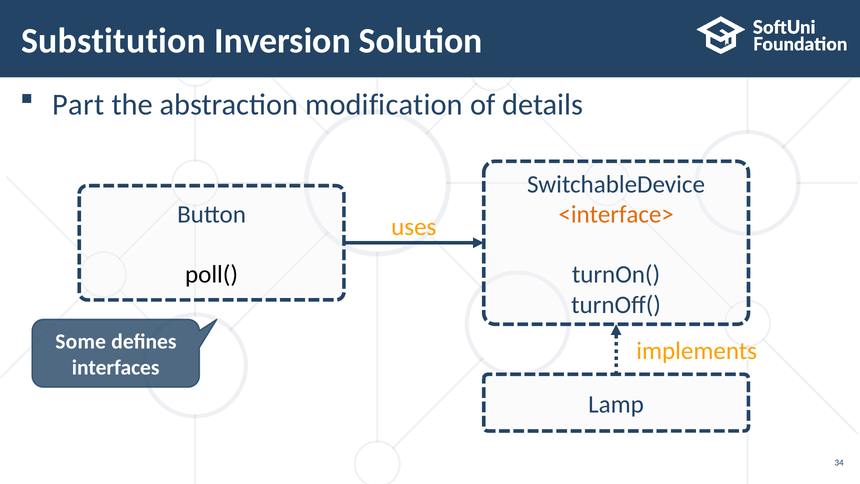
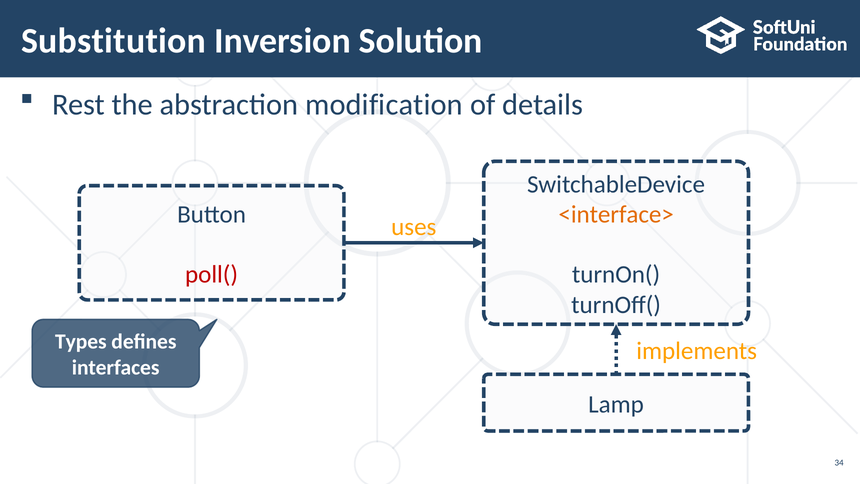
Part: Part -> Rest (79, 105)
poll( colour: black -> red (212, 275)
Some: Some -> Types (81, 342)
